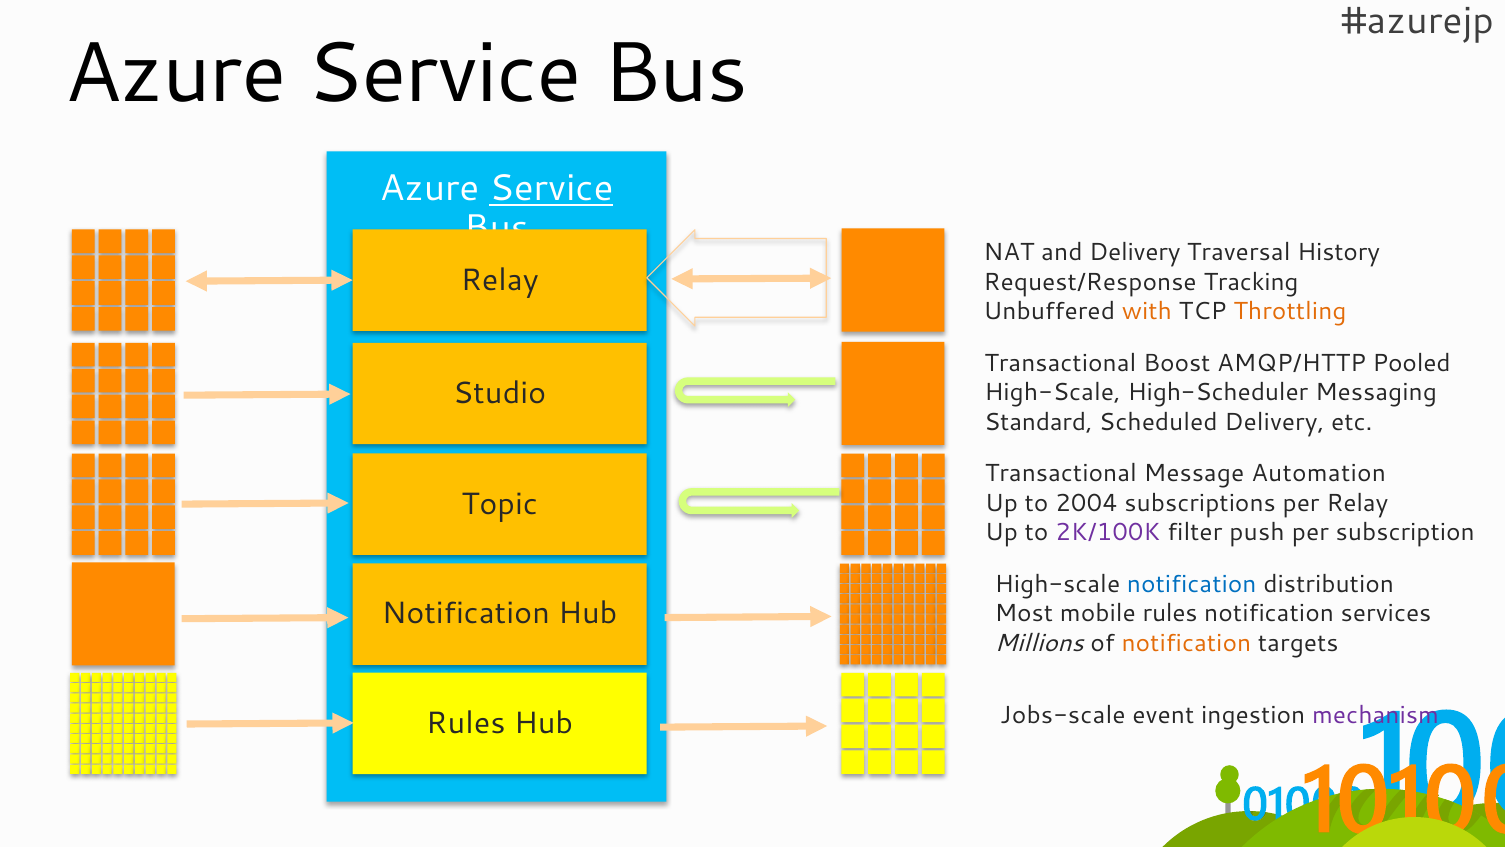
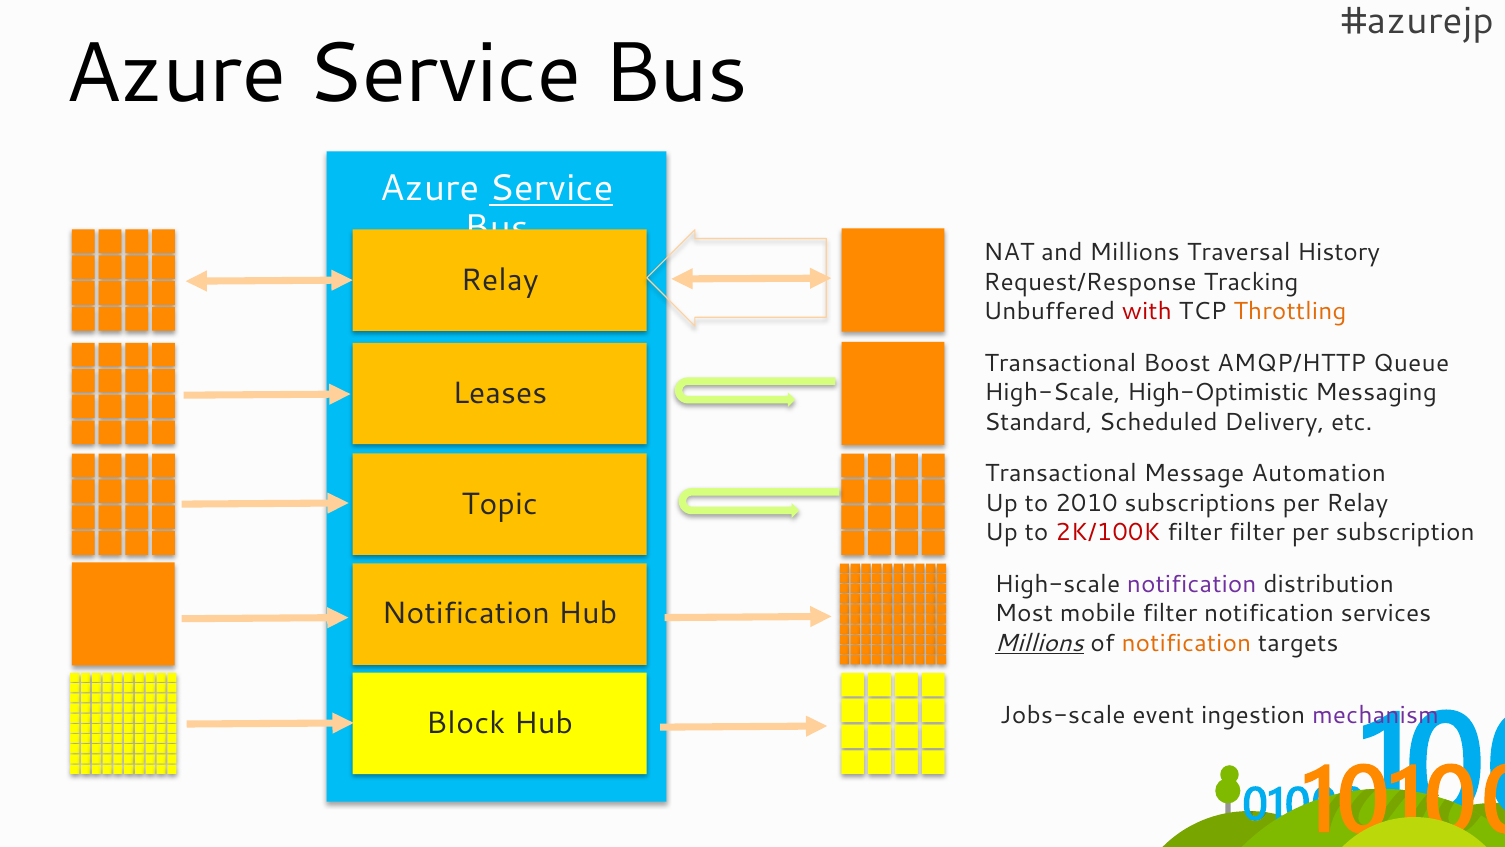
and Delivery: Delivery -> Millions (1135, 253)
with colour: orange -> red (1147, 312)
Pooled: Pooled -> Queue (1411, 363)
Studio: Studio -> Leases (500, 393)
High-Scheduler: High-Scheduler -> High-Optimistic (1218, 392)
2004: 2004 -> 2010 (1087, 503)
2K/100K colour: purple -> red (1108, 532)
filter push: push -> filter (1257, 532)
notification colour: blue -> purple (1192, 584)
mobile rules: rules -> filter (1170, 613)
Millions underline: none -> present (1039, 643)
Rules: Rules -> Block (466, 723)
